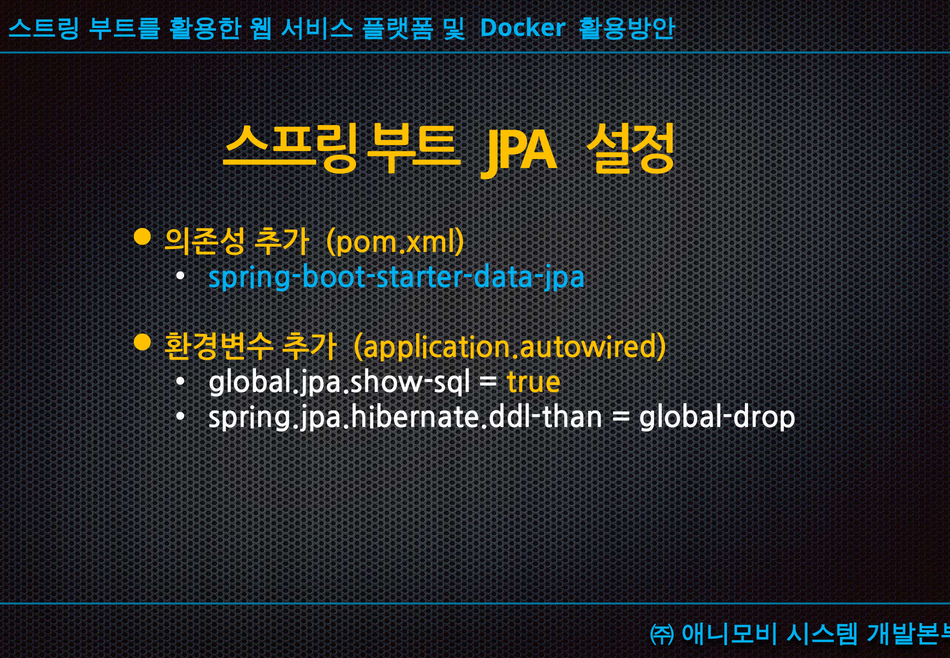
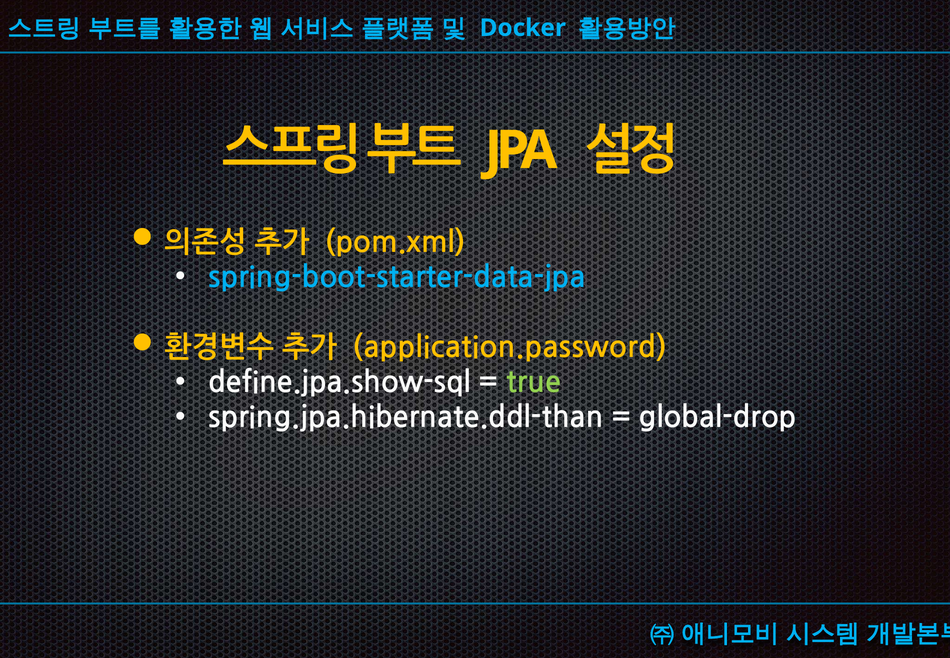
application.autowired: application.autowired -> application.password (510, 347)
global.jpa.show-sql: global.jpa.show-sql -> define.jpa.show-sql (340, 383)
true colour: yellow -> light green (534, 383)
